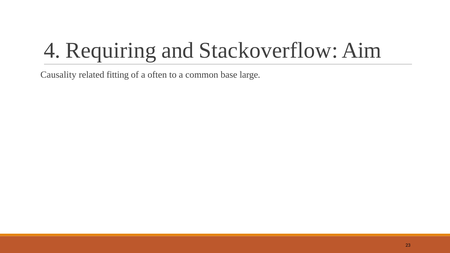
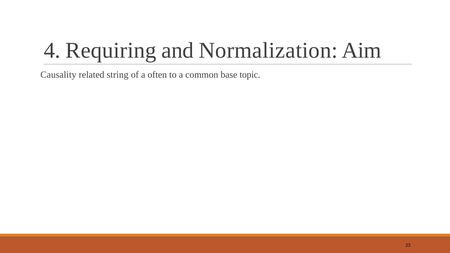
Stackoverflow: Stackoverflow -> Normalization (268, 50)
fitting: fitting -> string (118, 75)
large: large -> topic (250, 75)
